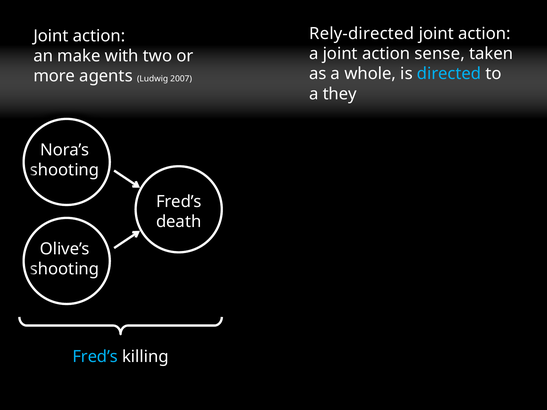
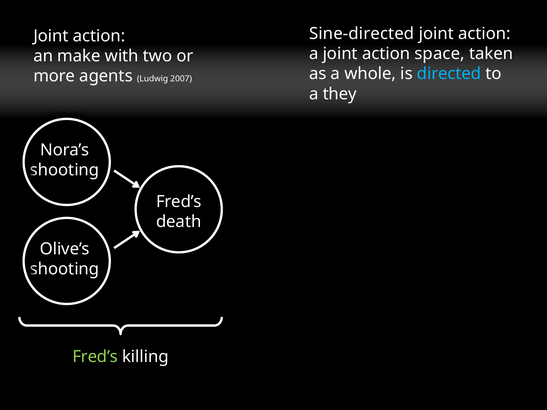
Rely-directed: Rely-directed -> Sine-directed (362, 34)
sense: sense -> space (440, 54)
Fred’s colour: light blue -> light green (95, 357)
